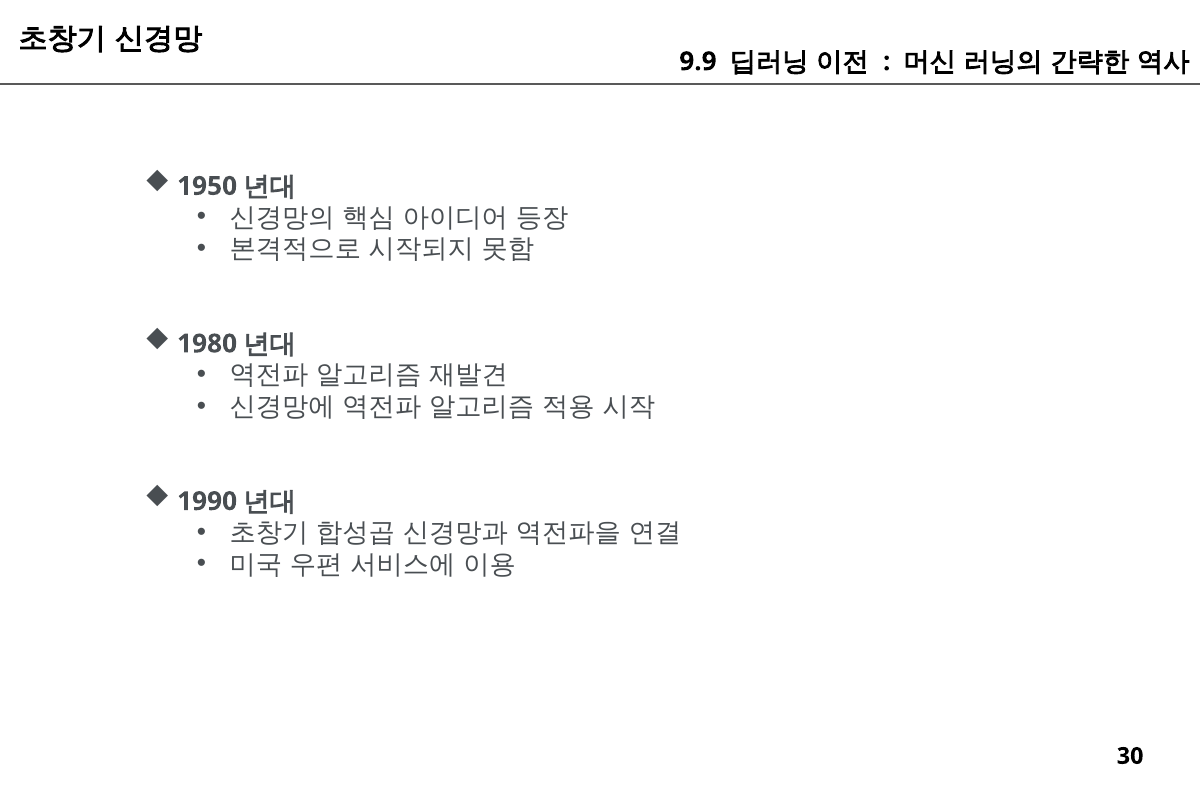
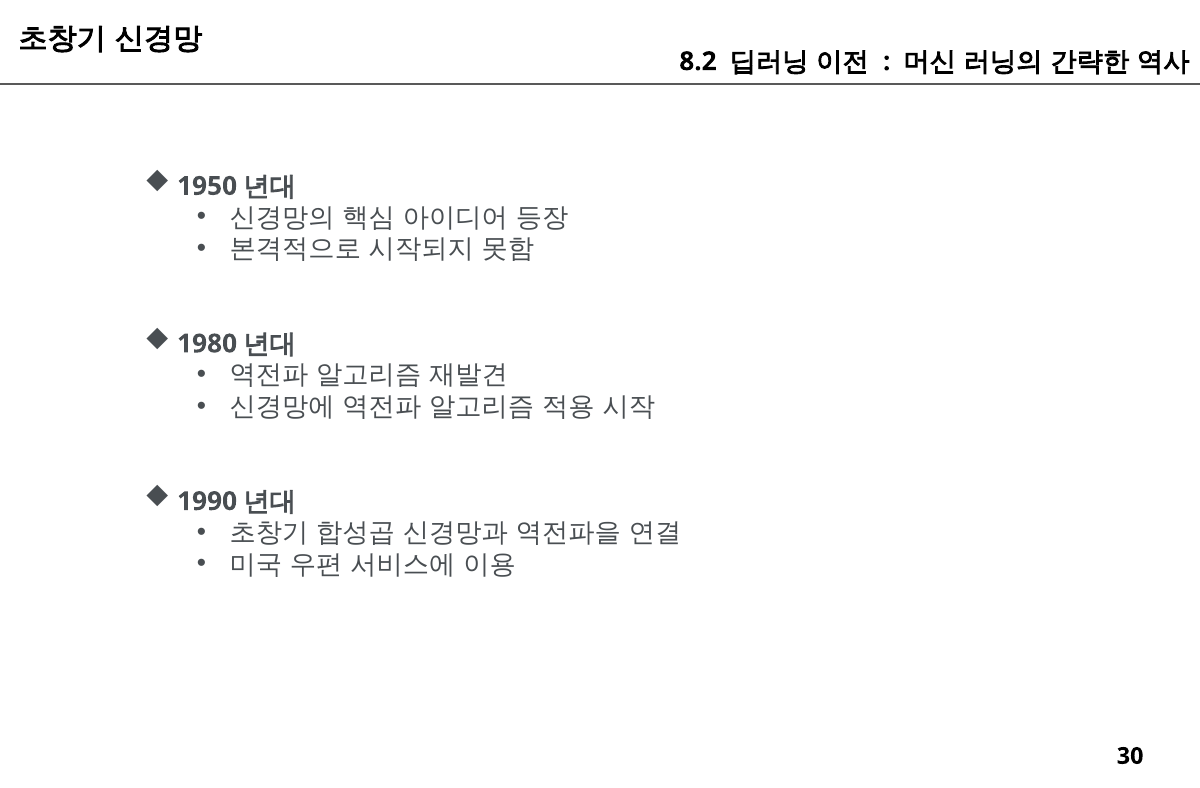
9.9: 9.9 -> 8.2 (698, 62)
